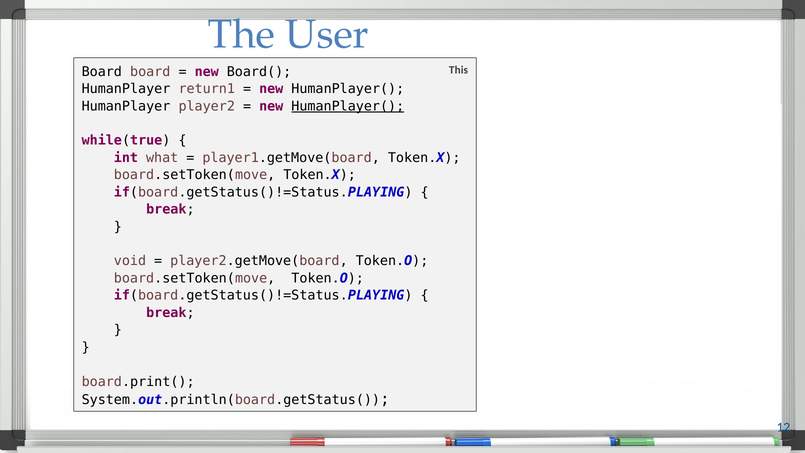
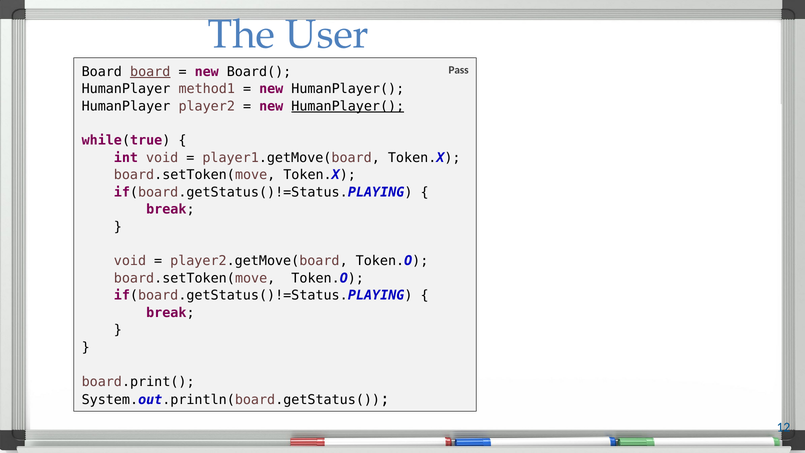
This: This -> Pass (459, 70)
board underline: none -> present (150, 72)
return1: return1 -> method1 (207, 89)
int what: what -> void (162, 158)
